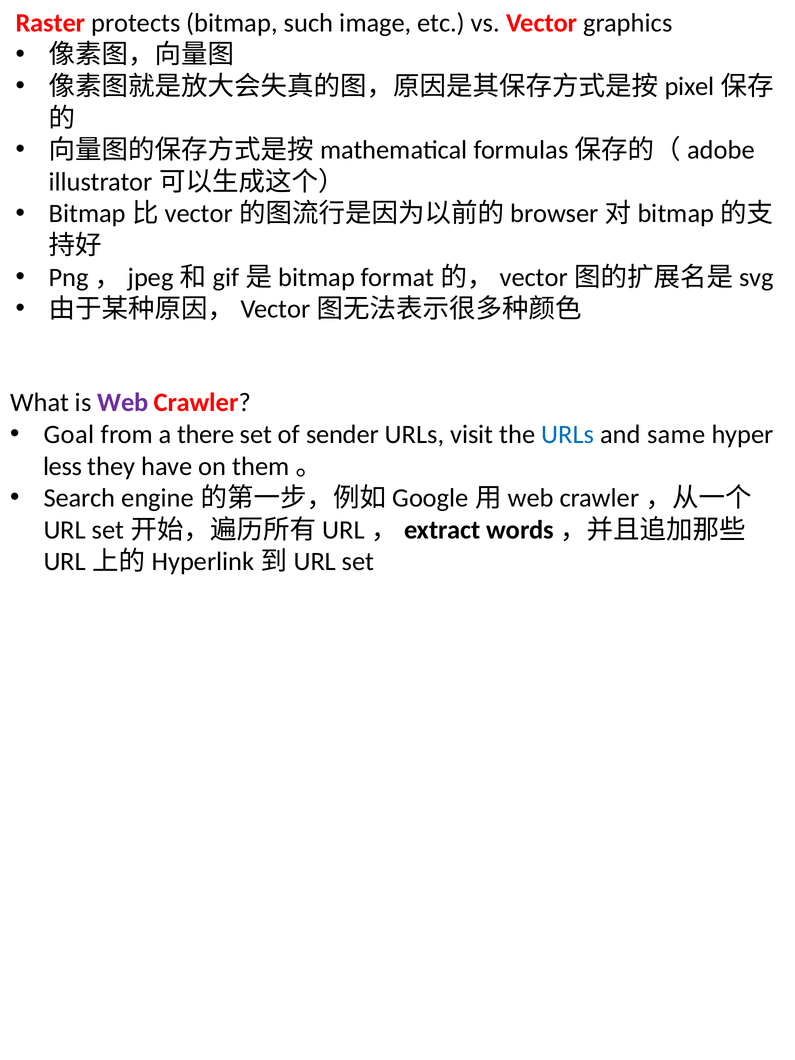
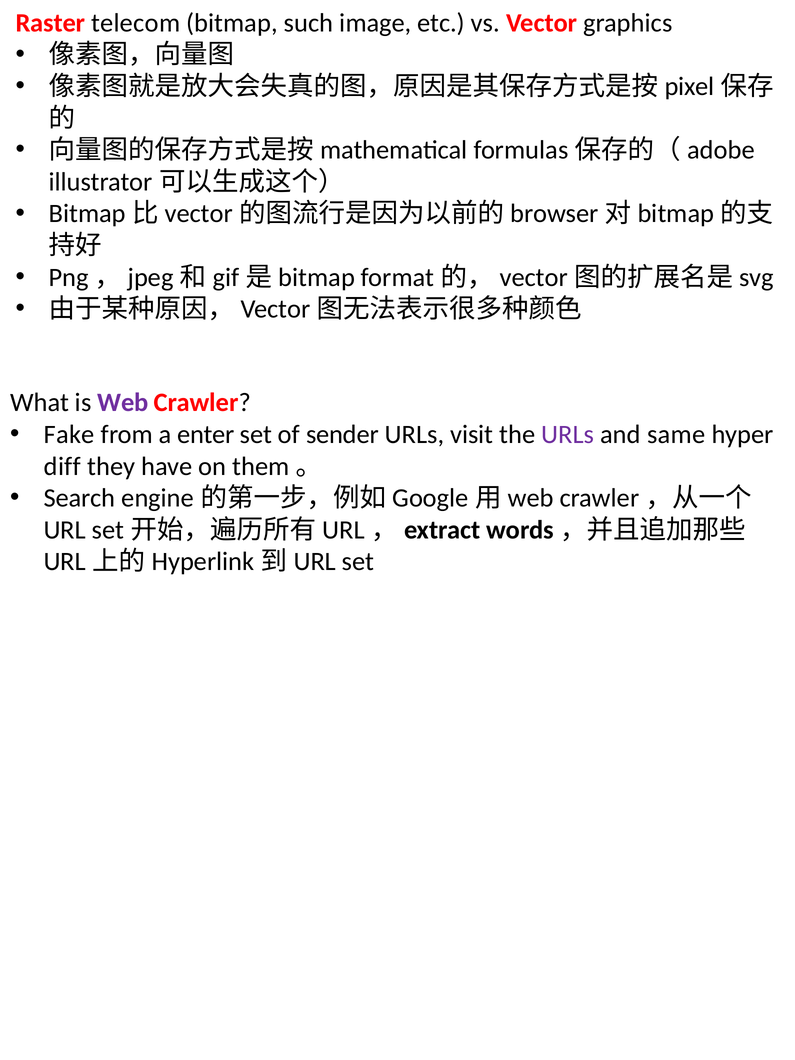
protects: protects -> telecom (136, 23)
Goal: Goal -> Fake (69, 434)
there: there -> enter (206, 434)
URLs colour: blue -> purple (568, 434)
less: less -> diff (62, 466)
